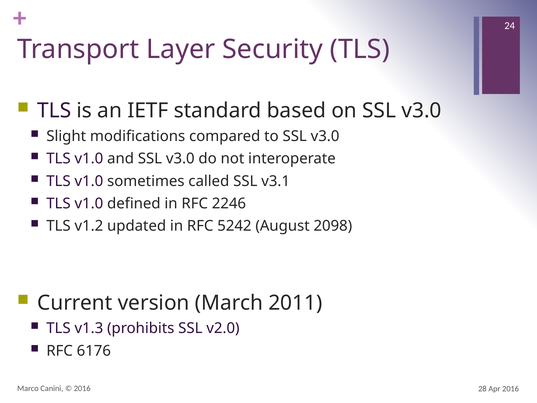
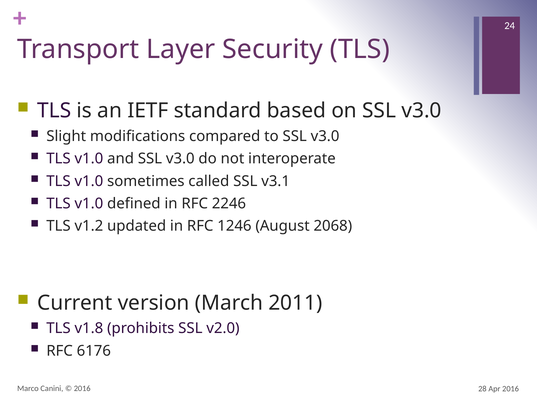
5242: 5242 -> 1246 (234, 226)
2098: 2098 -> 2068 (333, 226)
v1.3: v1.3 -> v1.8 (89, 328)
